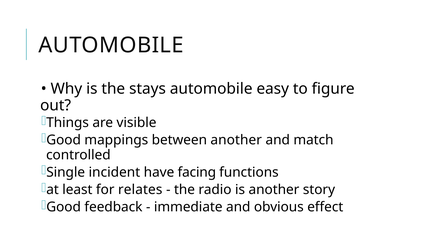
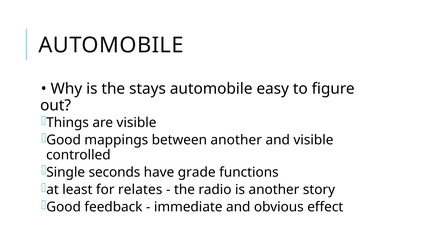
and match: match -> visible (313, 140)
incident: incident -> seconds (114, 172)
facing: facing -> grade (197, 172)
